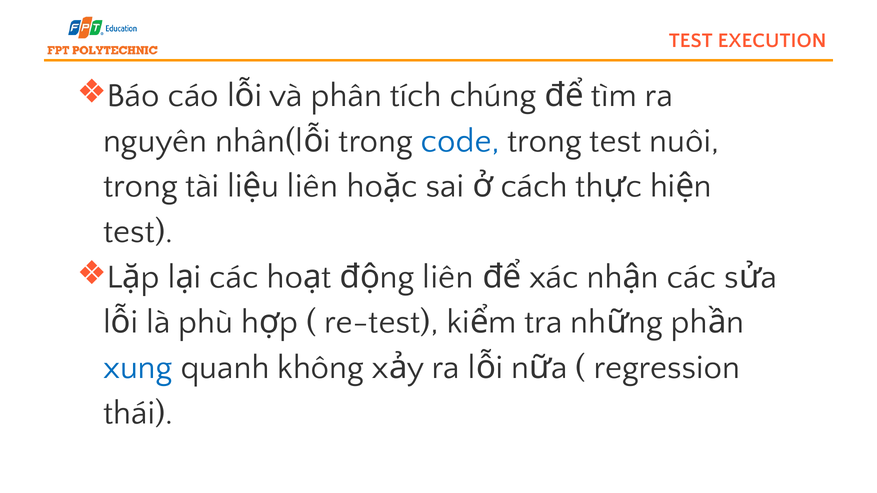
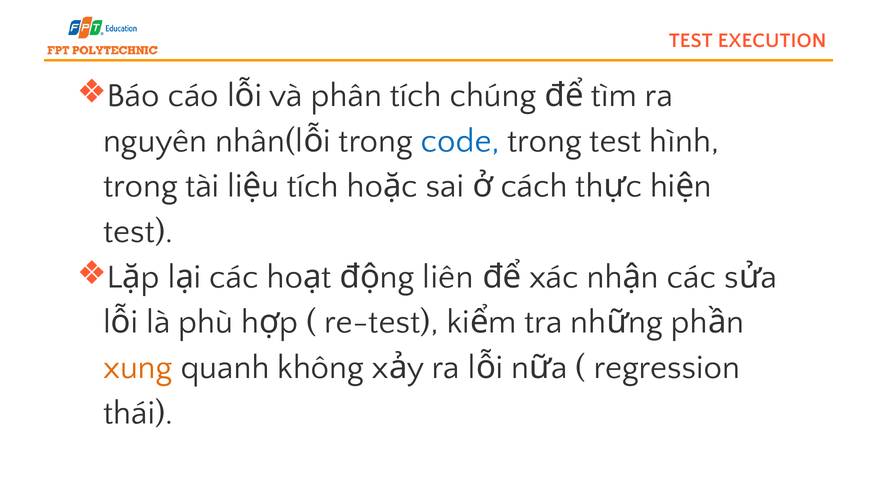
nuôi: nuôi -> hình (684, 141)
liên: liên -> tích (313, 186)
xung colour: blue -> orange (138, 368)
